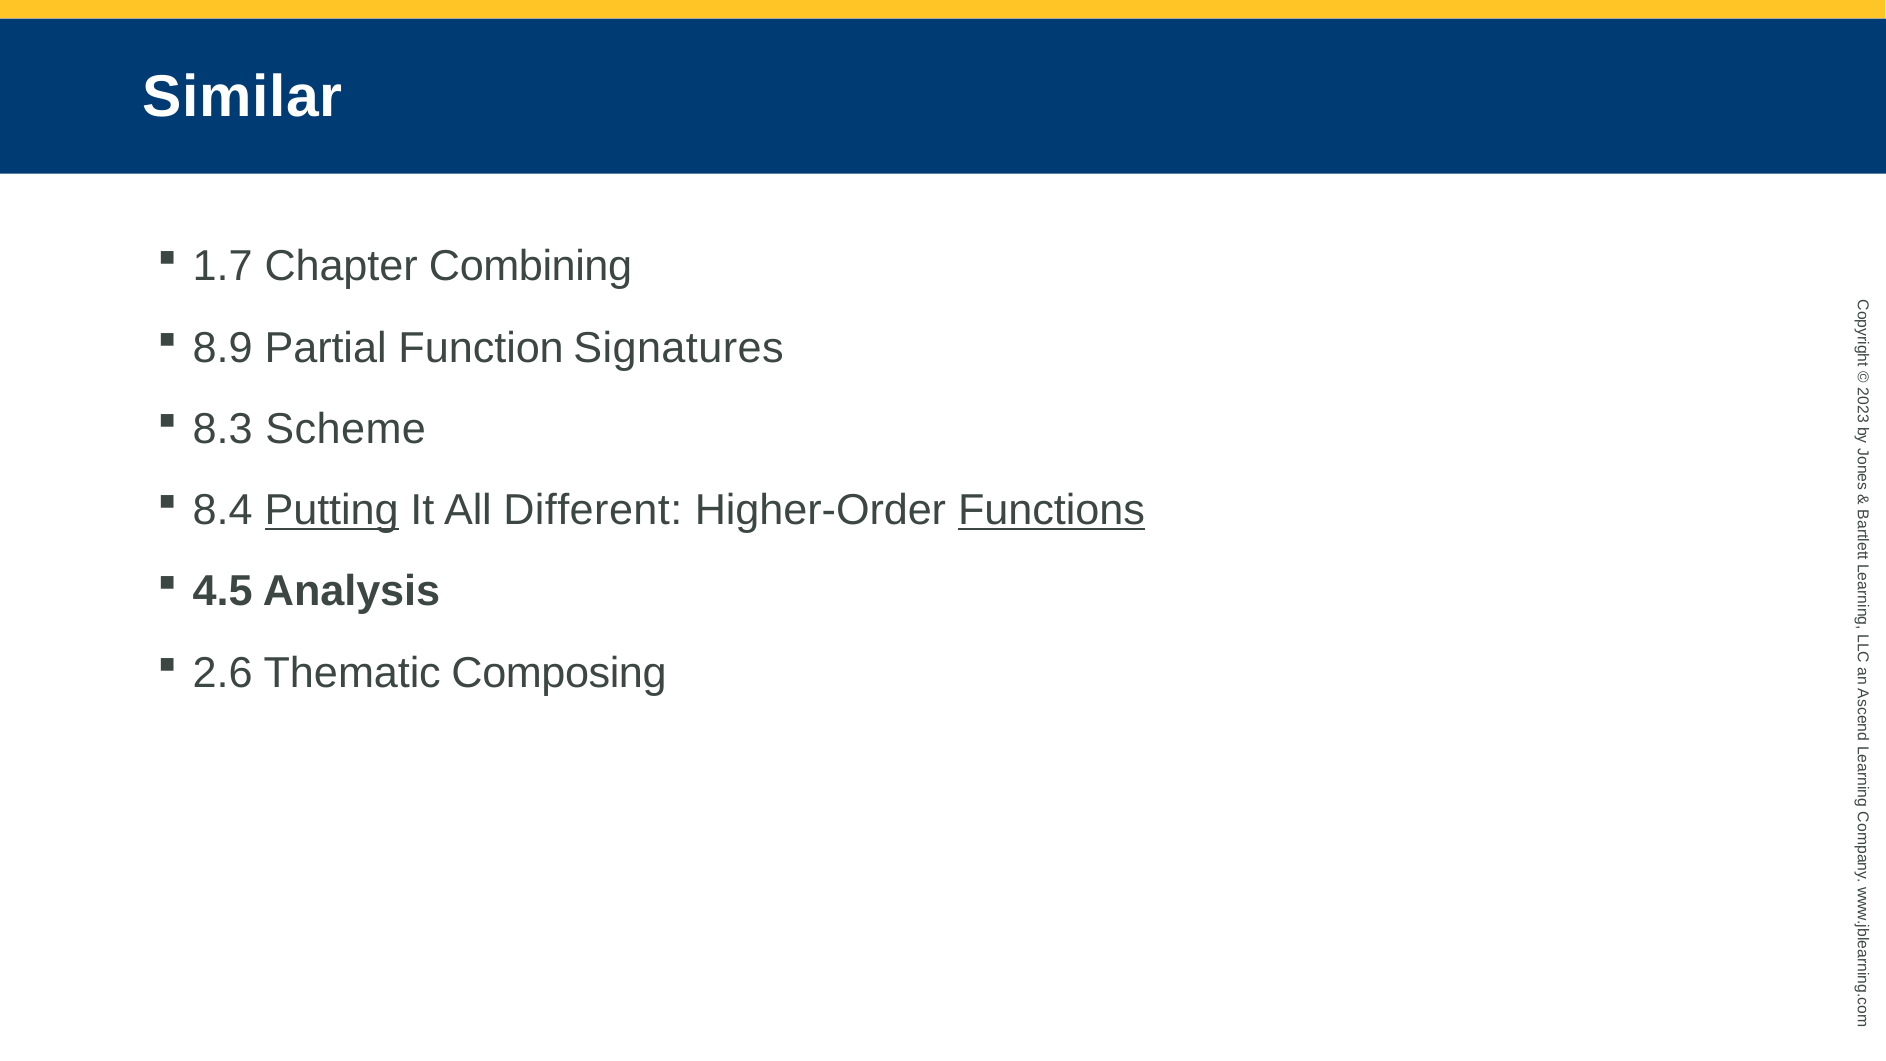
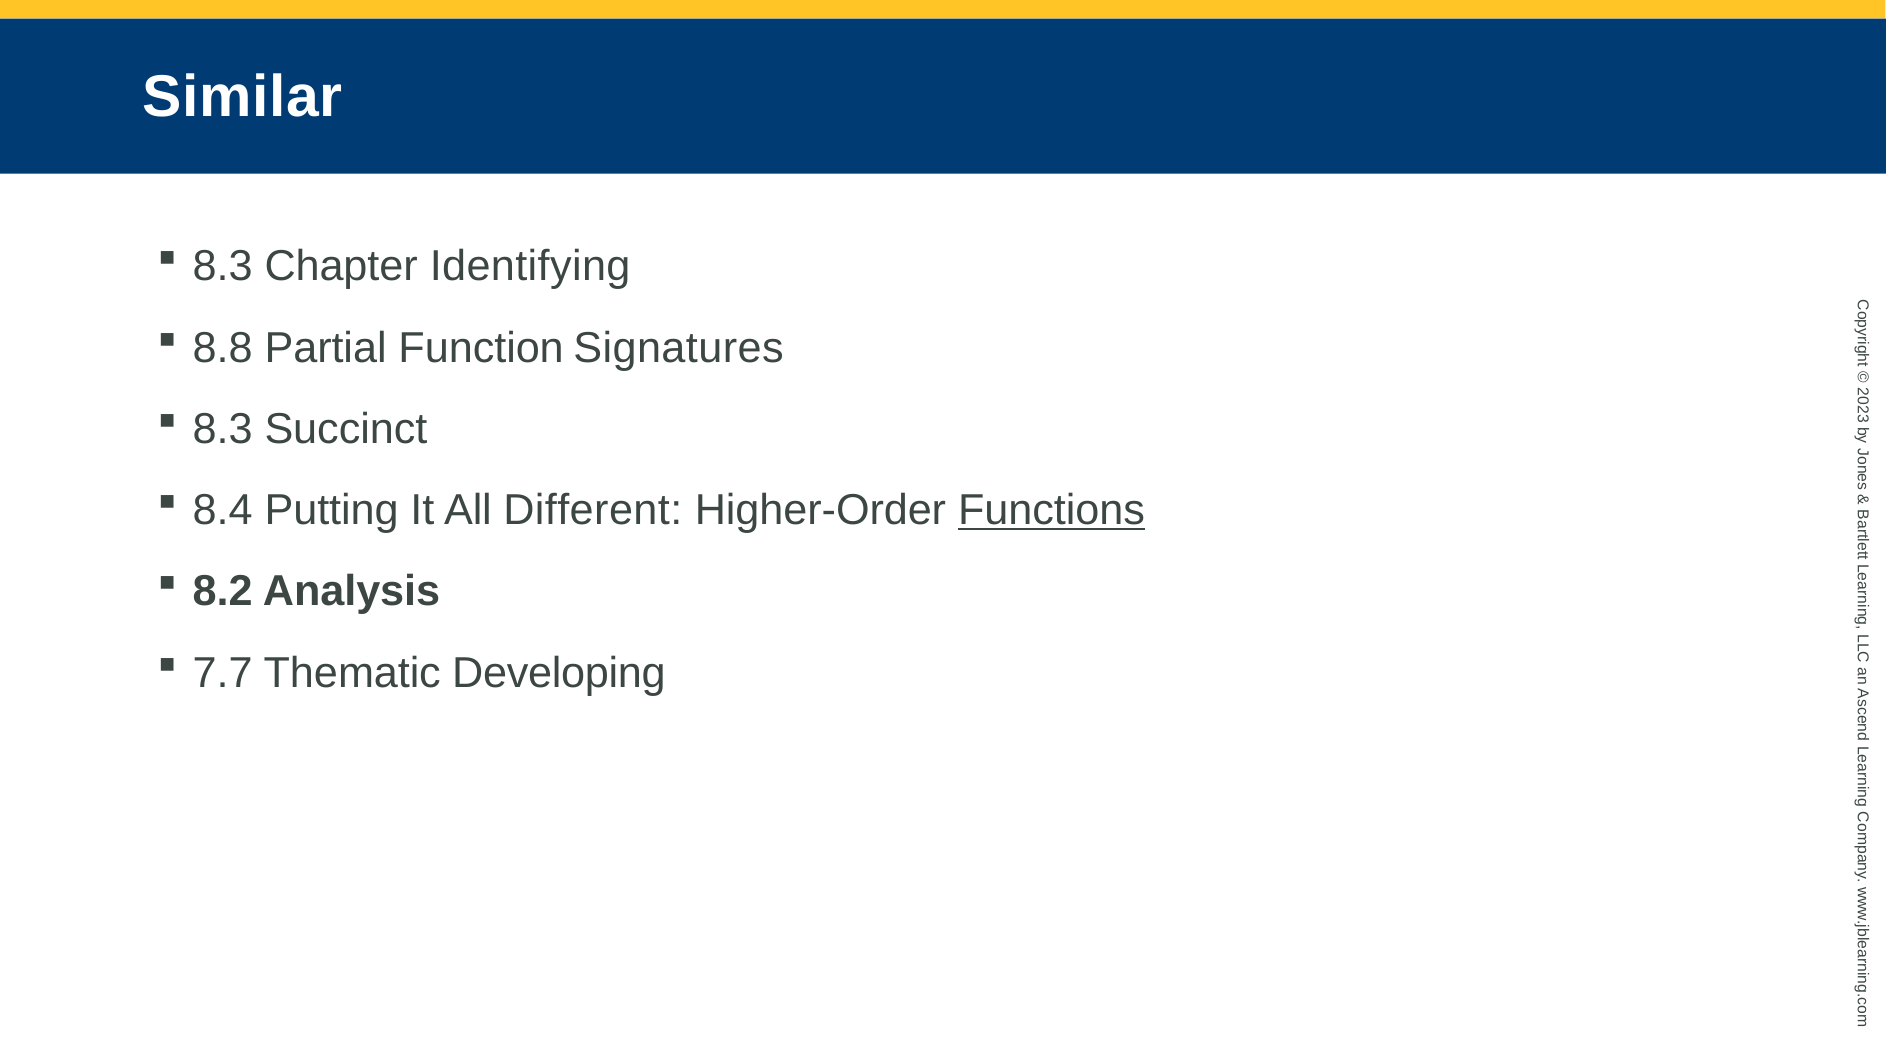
1.7: 1.7 -> 8.3 (223, 267)
Combining: Combining -> Identifying (530, 267)
8.9: 8.9 -> 8.8 (223, 348)
Scheme: Scheme -> Succinct (346, 429)
Putting underline: present -> none (332, 510)
4.5: 4.5 -> 8.2 (223, 592)
2.6: 2.6 -> 7.7 (223, 673)
Composing: Composing -> Developing (559, 673)
